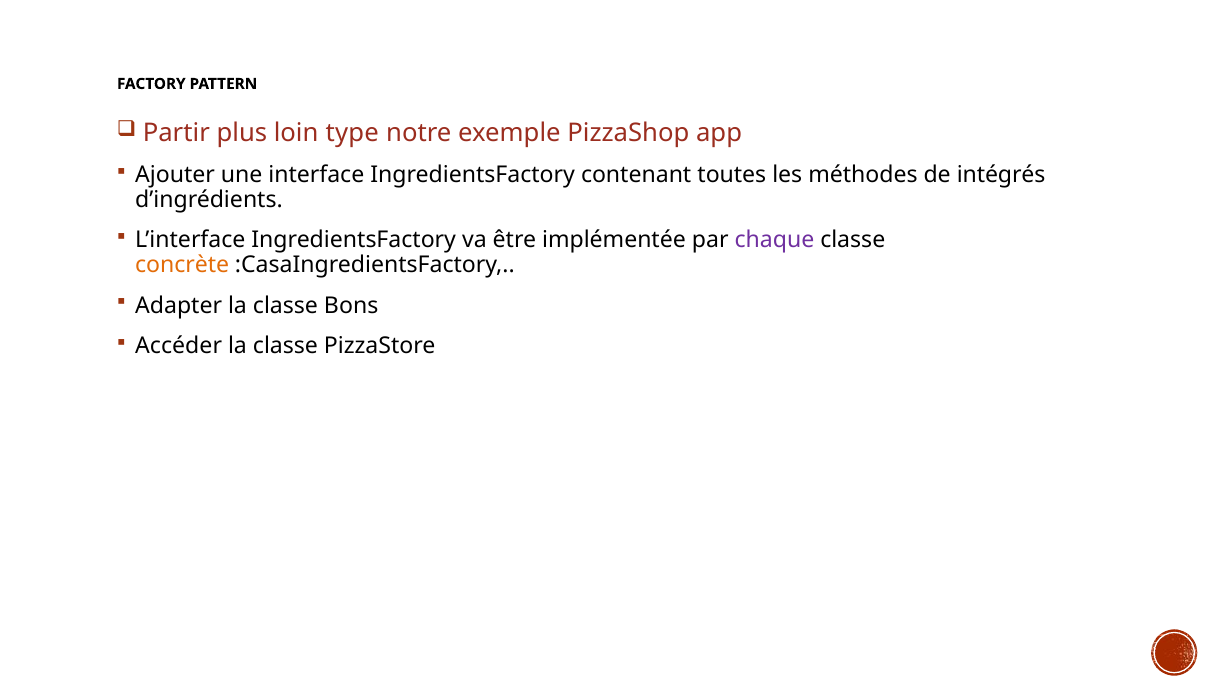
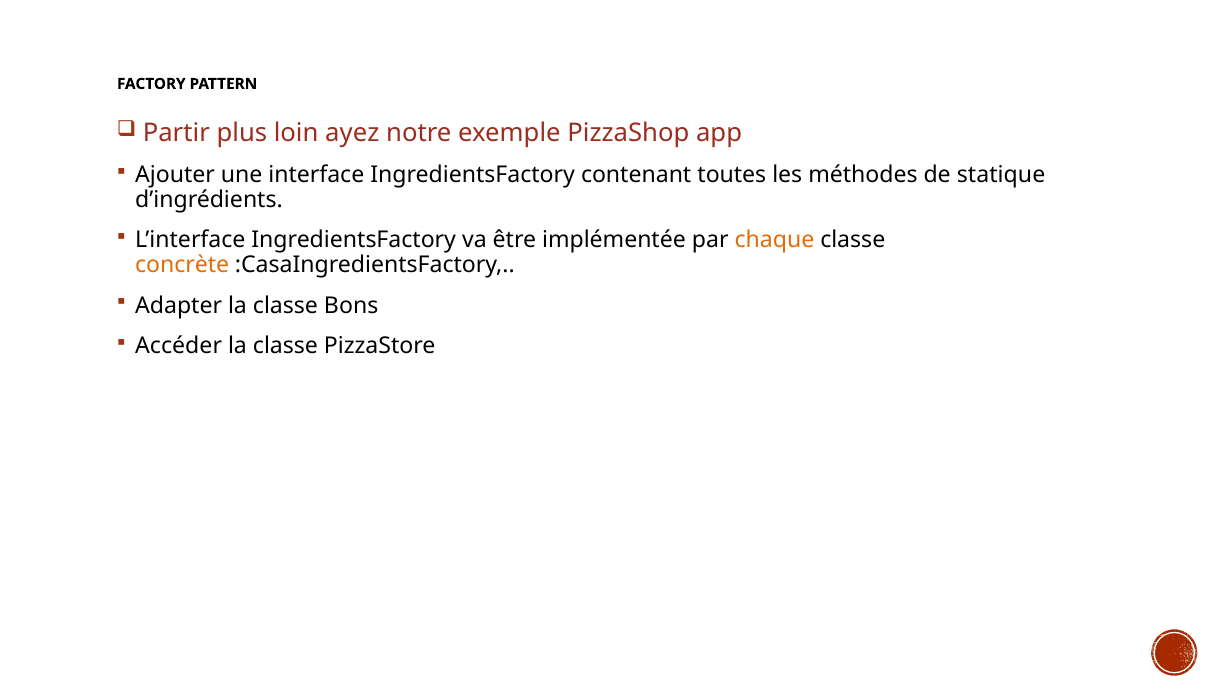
type: type -> ayez (352, 133)
intégrés: intégrés -> statique (1001, 175)
chaque colour: purple -> orange (774, 240)
